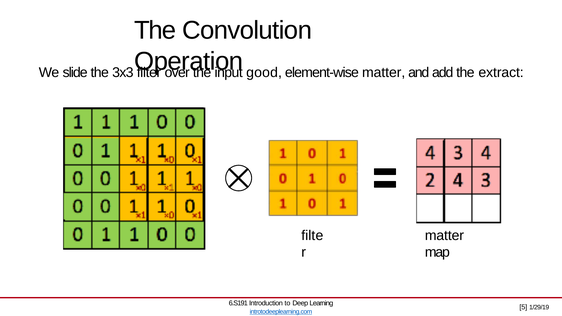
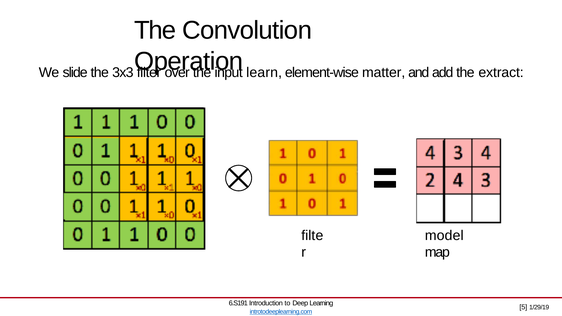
good: good -> learn (264, 73)
matter: matter -> model (444, 235)
